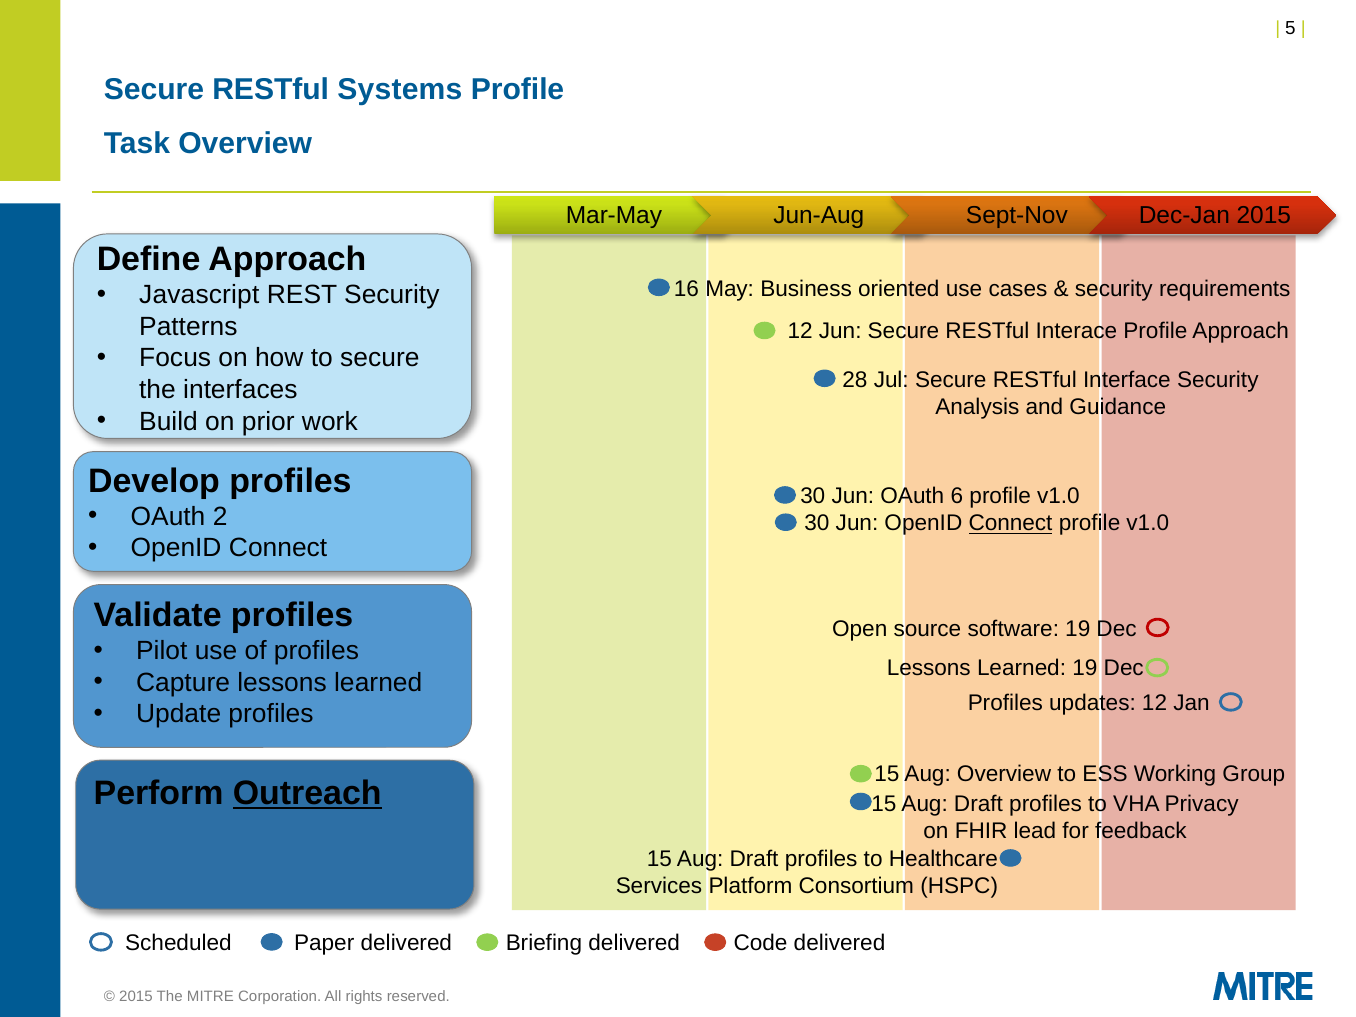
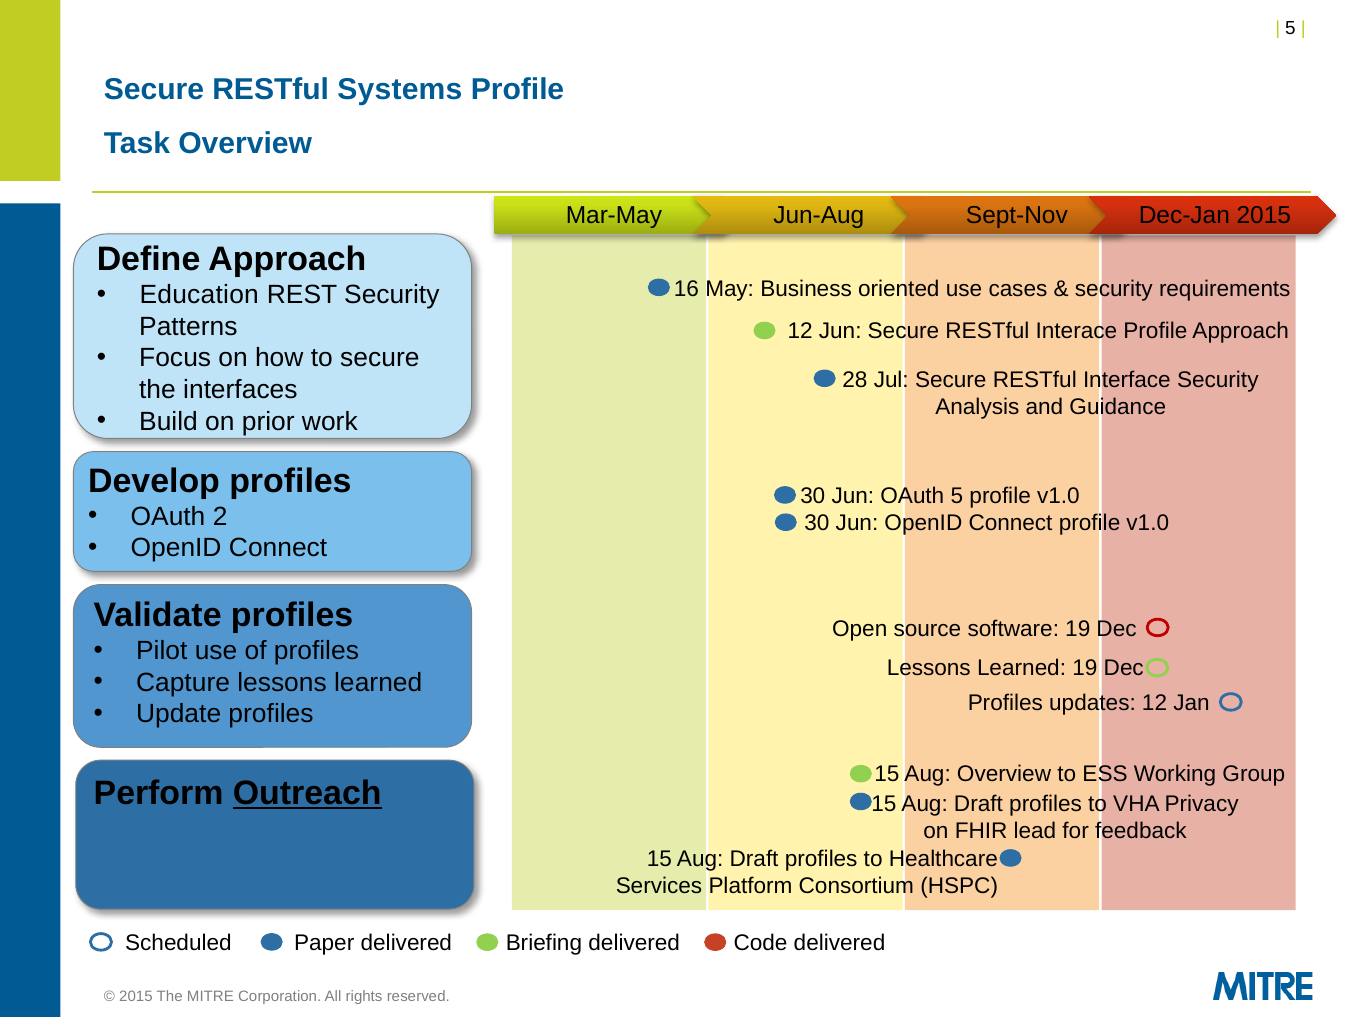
Javascript: Javascript -> Education (199, 295)
OAuth 6: 6 -> 5 (957, 496)
Connect underline: present -> none (1011, 524)
